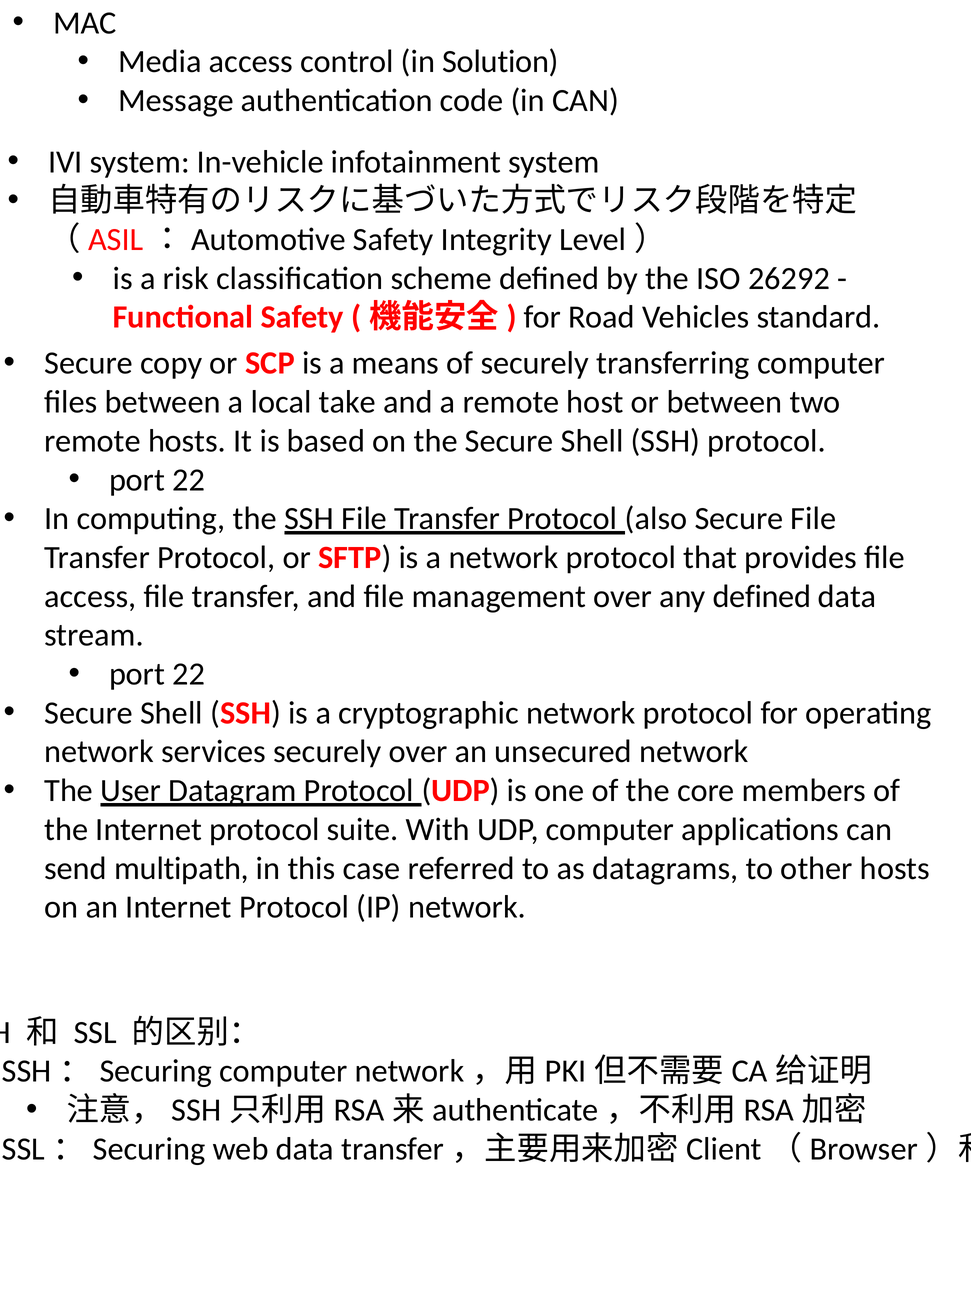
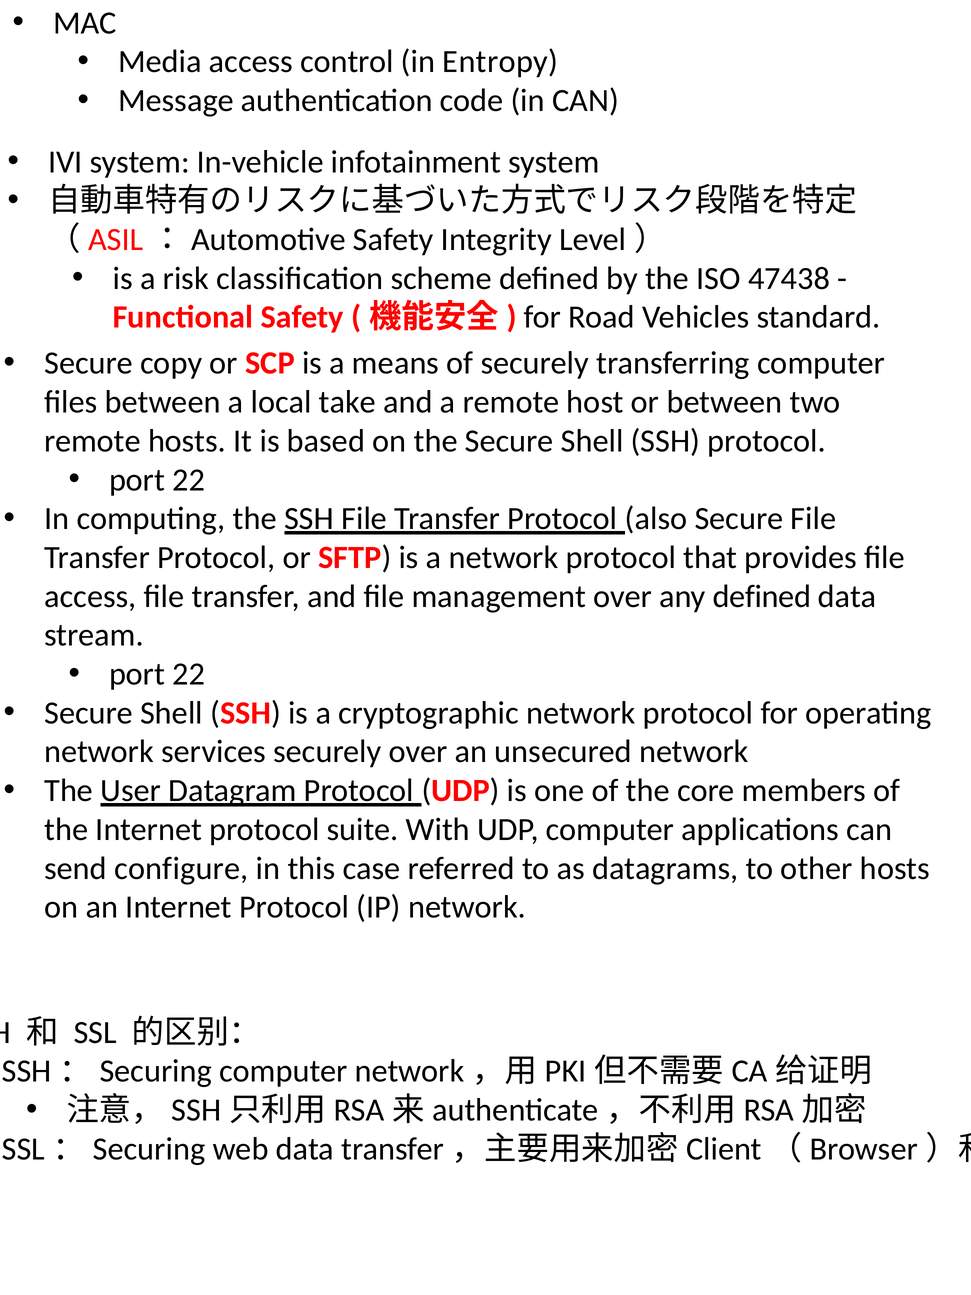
Solution: Solution -> Entropy (500, 62)
26292: 26292 -> 47438 (789, 278)
multipath: multipath -> configure (181, 868)
